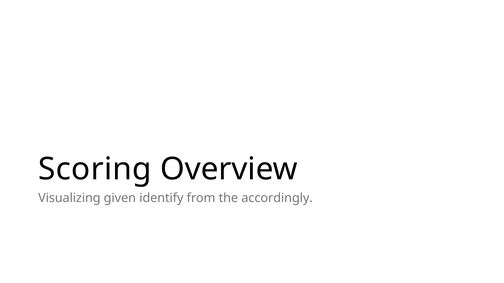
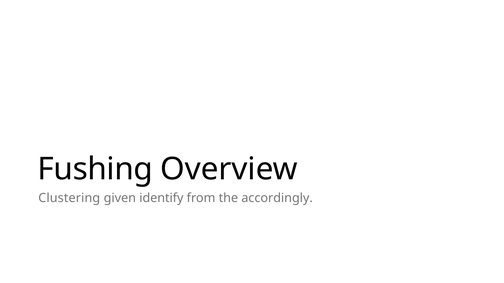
Scoring: Scoring -> Fushing (95, 169)
Visualizing: Visualizing -> Clustering (69, 198)
